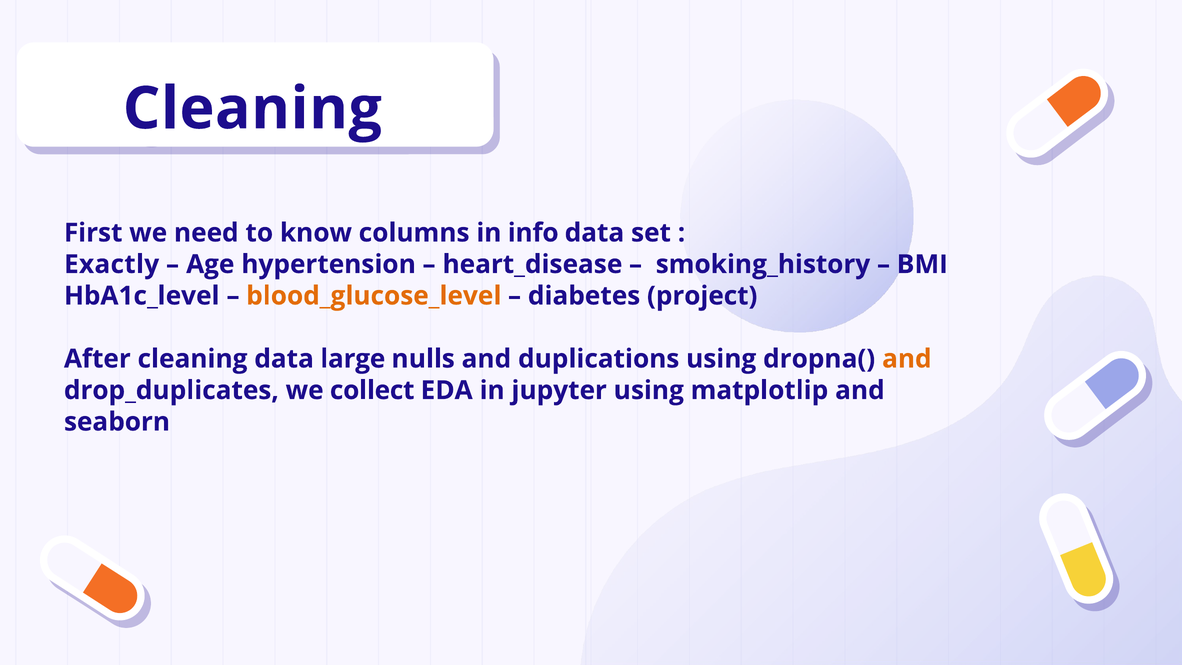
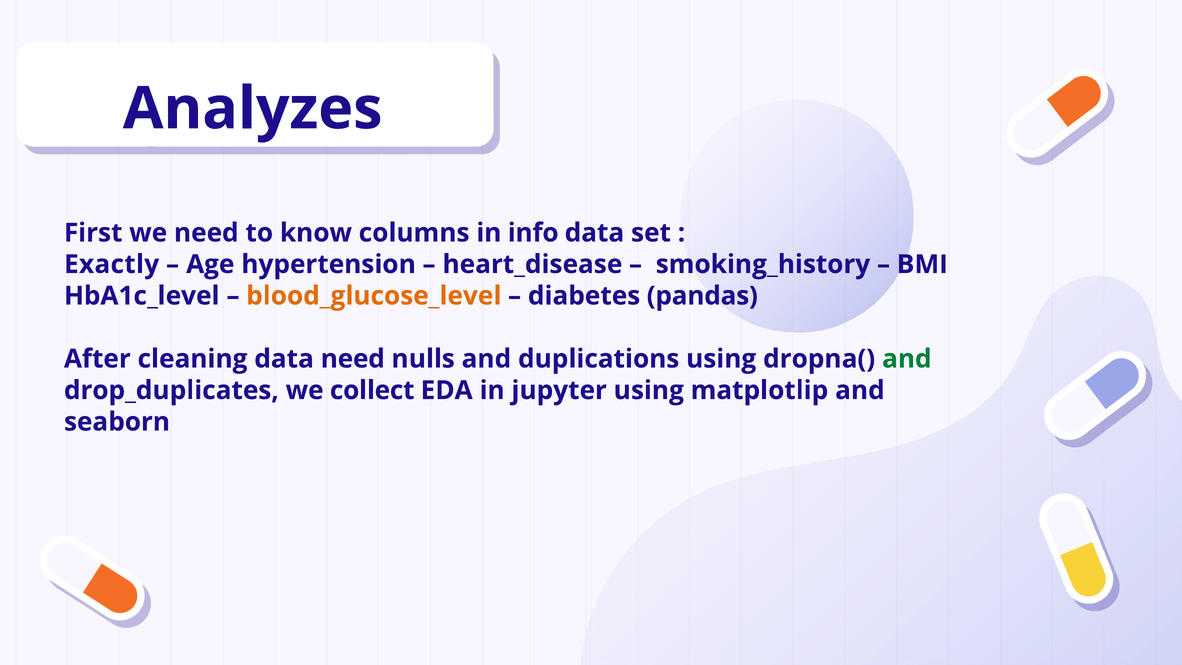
Cleaning: Cleaning -> Analyzes (253, 109)
project: project -> pandas (702, 296)
data large: large -> need (353, 359)
and colour: orange -> green (907, 359)
